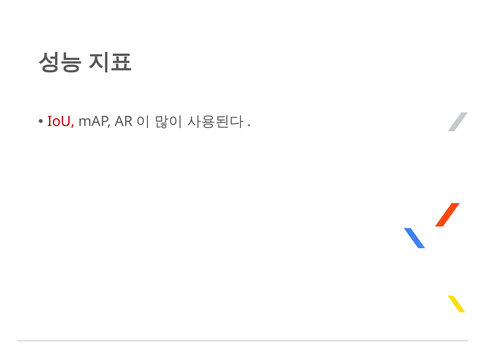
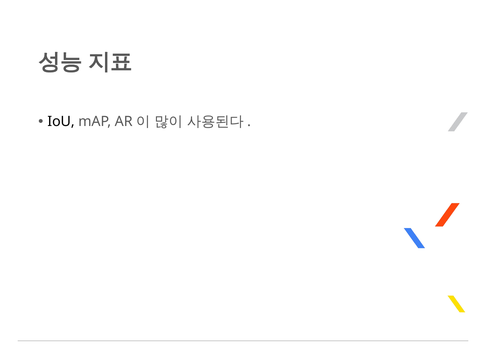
IoU colour: red -> black (61, 122)
